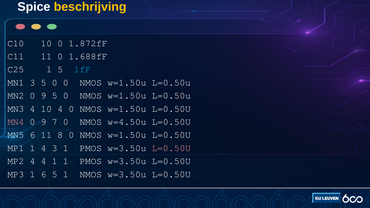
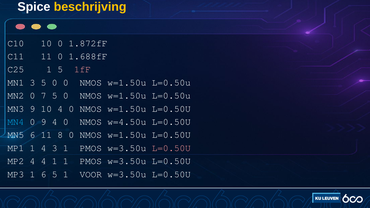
1fF colour: light blue -> pink (82, 69)
MN2 0 9: 9 -> 7 (44, 96)
MN3 4: 4 -> 9 (32, 109)
MN4 colour: pink -> light blue (16, 122)
9 7: 7 -> 4 (55, 122)
1 NMOS: NMOS -> VOOR (91, 174)
